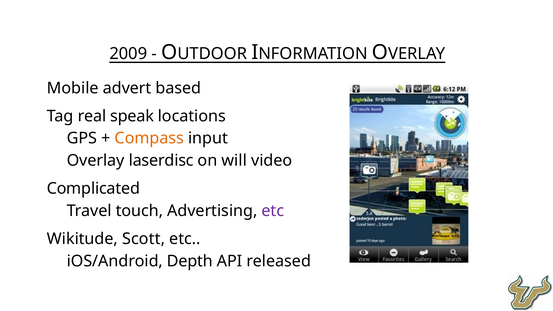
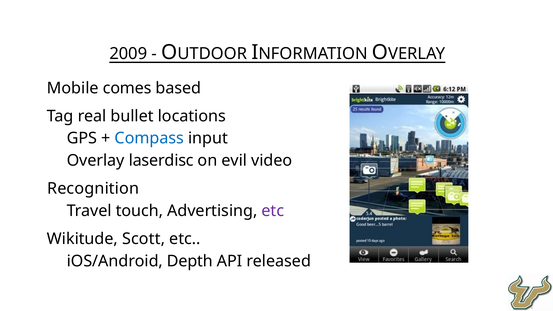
advert: advert -> comes (127, 88)
speak: speak -> bullet (132, 116)
Compass colour: orange -> blue (149, 138)
will: will -> evil (234, 161)
Complicated: Complicated -> Recognition (93, 189)
